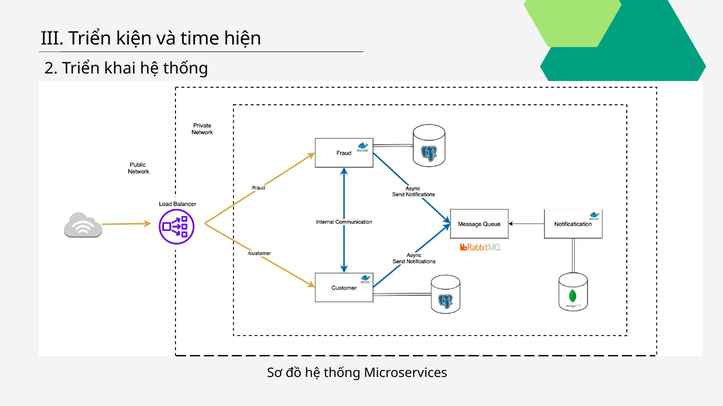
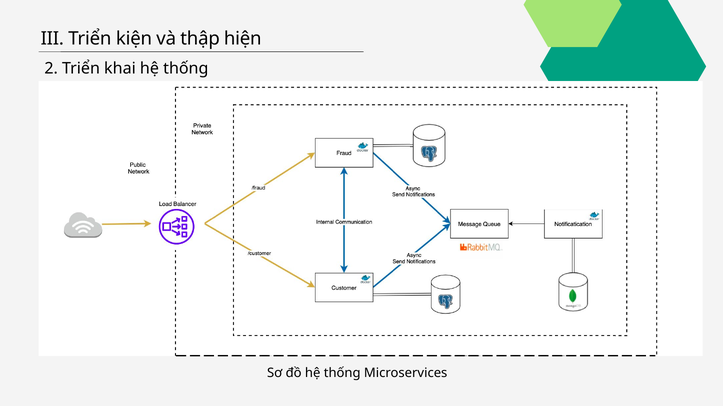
time: time -> thập (200, 39)
